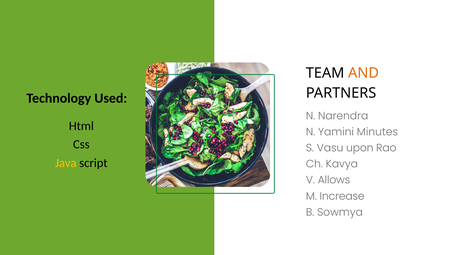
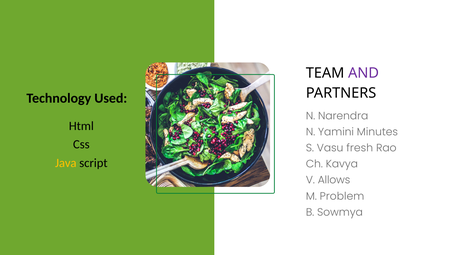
AND colour: orange -> purple (364, 73)
upon: upon -> fresh (360, 148)
Increase: Increase -> Problem (342, 196)
